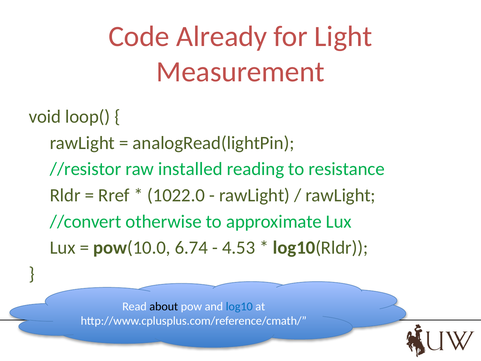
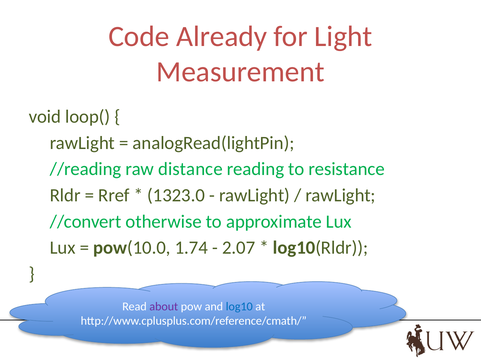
//resistor: //resistor -> //reading (86, 169)
installed: installed -> distance (190, 169)
1022.0: 1022.0 -> 1323.0 (176, 195)
6.74: 6.74 -> 1.74 (191, 248)
4.53: 4.53 -> 2.07 (239, 248)
about colour: black -> purple (164, 306)
